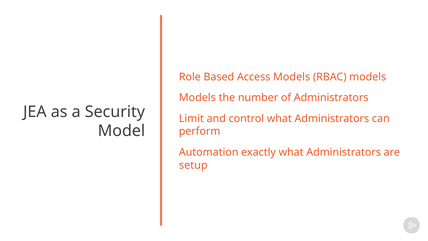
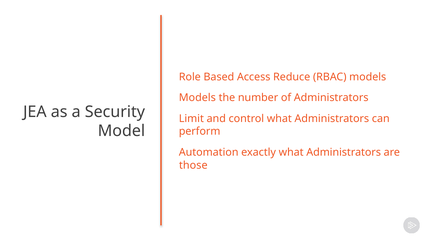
Access Models: Models -> Reduce (292, 77)
setup: setup -> those (193, 165)
